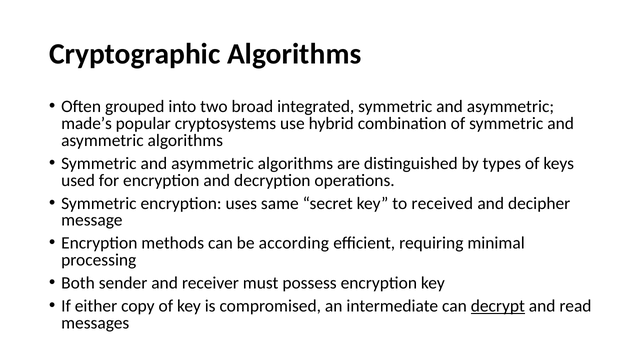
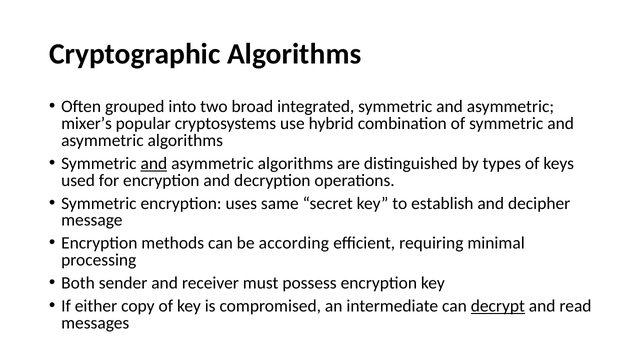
made’s: made’s -> mixer’s (87, 124)
and underline: none -> present (154, 164)
received: received -> establish (442, 203)
